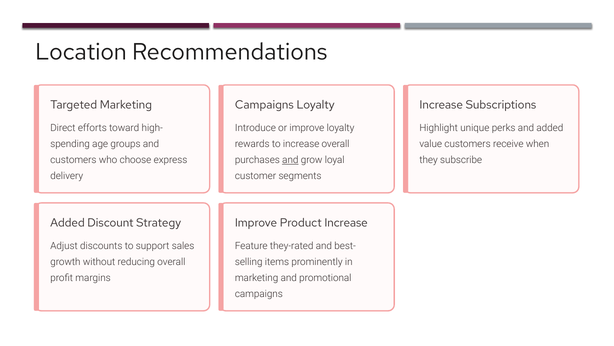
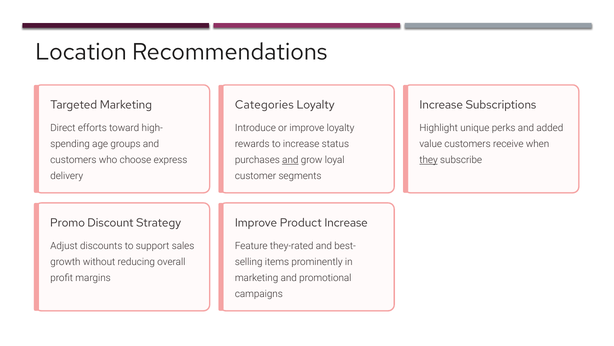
Campaigns: Campaigns -> Categories (264, 105)
increase overall: overall -> status (335, 144)
they underline: none -> present (429, 160)
Added: Added -> Promo (68, 222)
